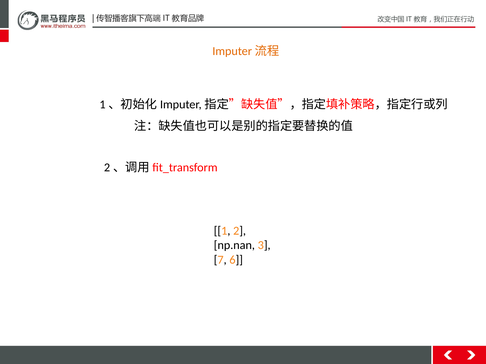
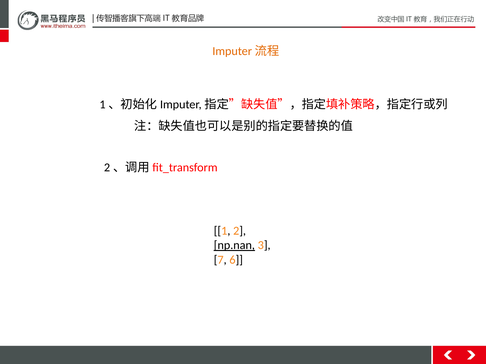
np.nan underline: none -> present (234, 246)
